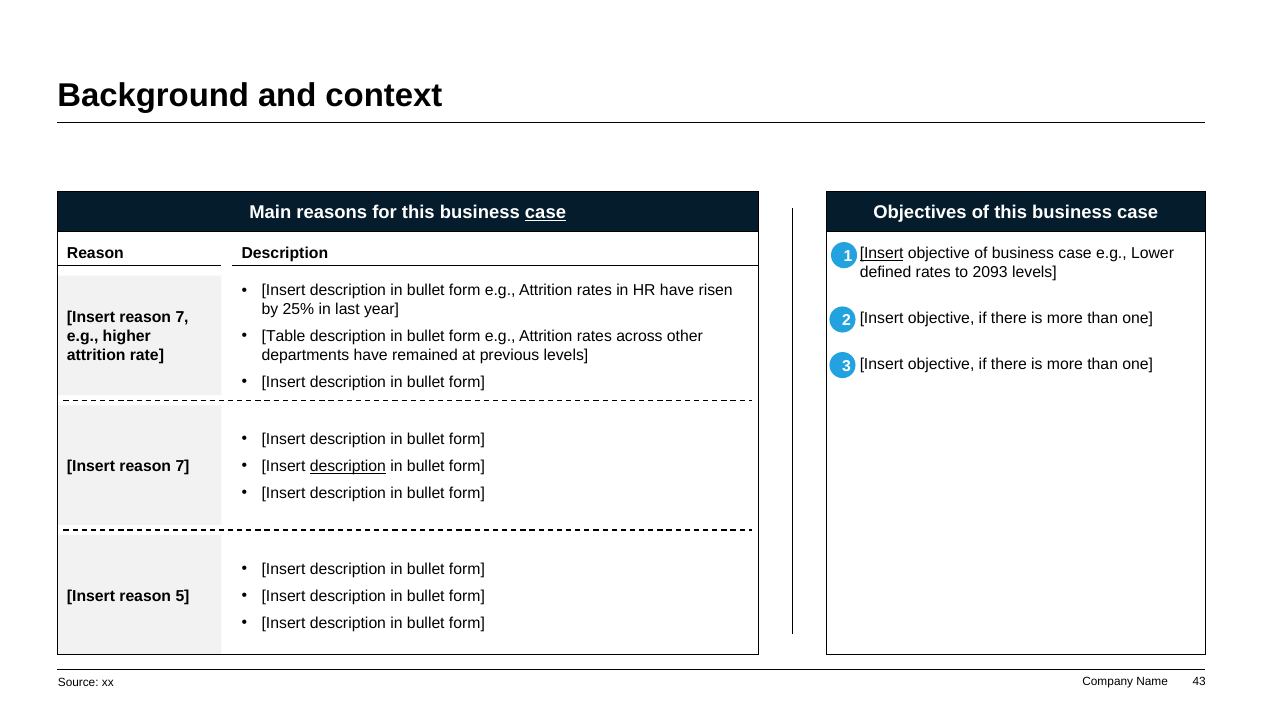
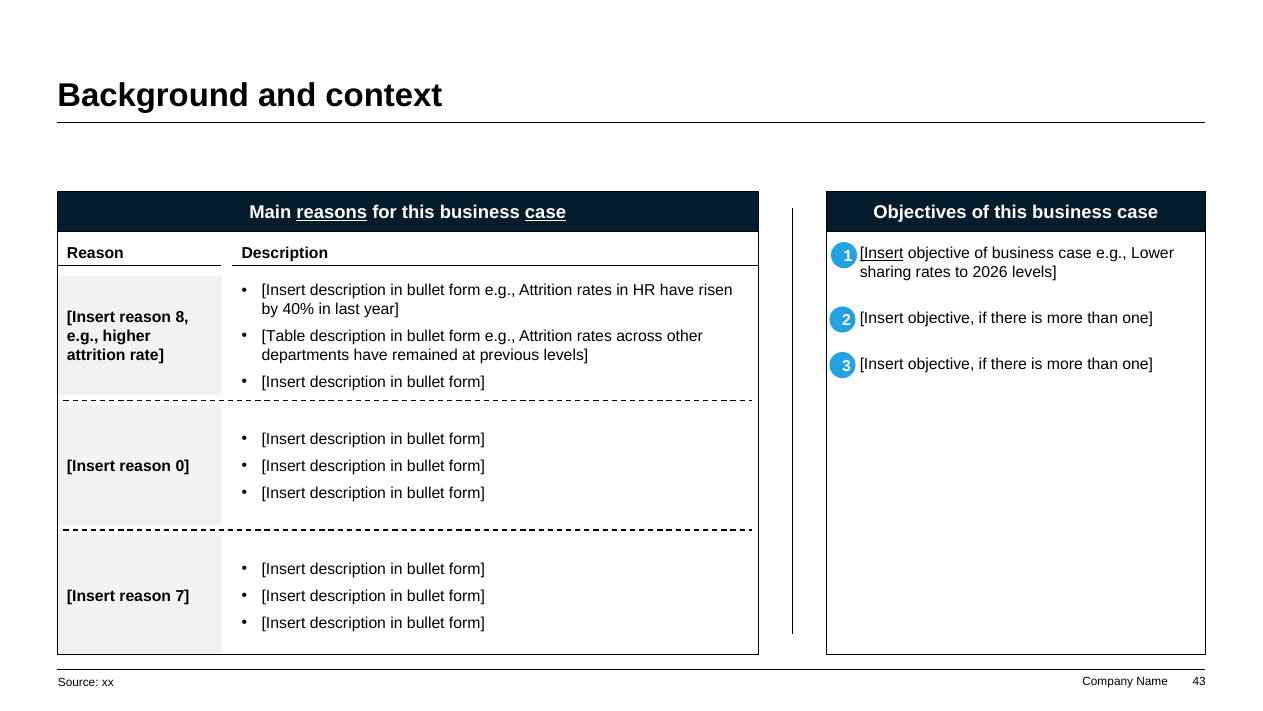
reasons underline: none -> present (332, 213)
defined: defined -> sharing (886, 272)
2093: 2093 -> 2026 (990, 272)
25%: 25% -> 40% (298, 309)
7: 7 -> 8 (182, 317)
description underline: present -> none (348, 466)
7: 7 -> 0 (182, 466)
5: 5 -> 7 (182, 595)
